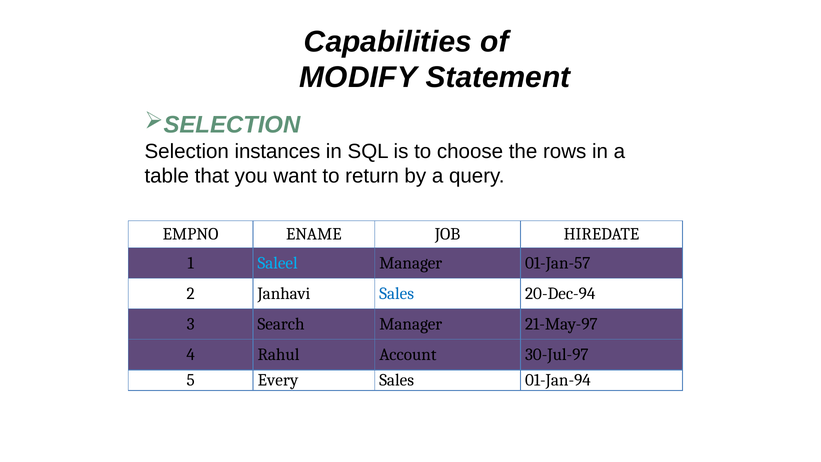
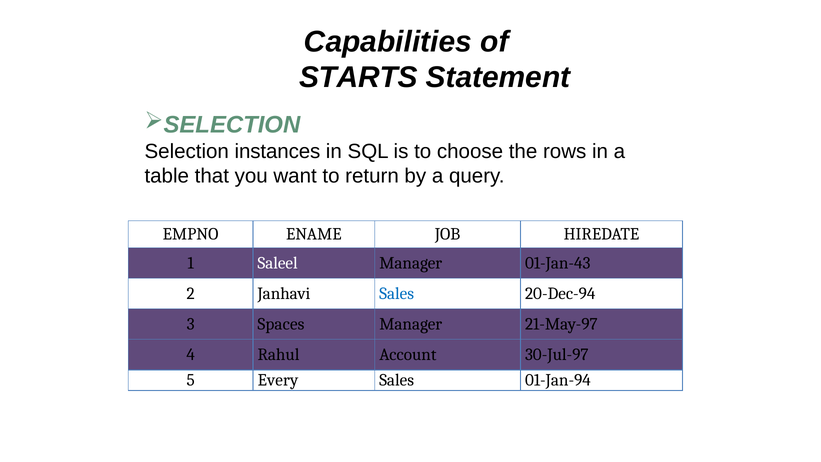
MODIFY: MODIFY -> STARTS (358, 78)
Saleel colour: light blue -> white (278, 263)
01-Jan-57: 01-Jan-57 -> 01-Jan-43 (558, 263)
Search: Search -> Spaces (281, 324)
